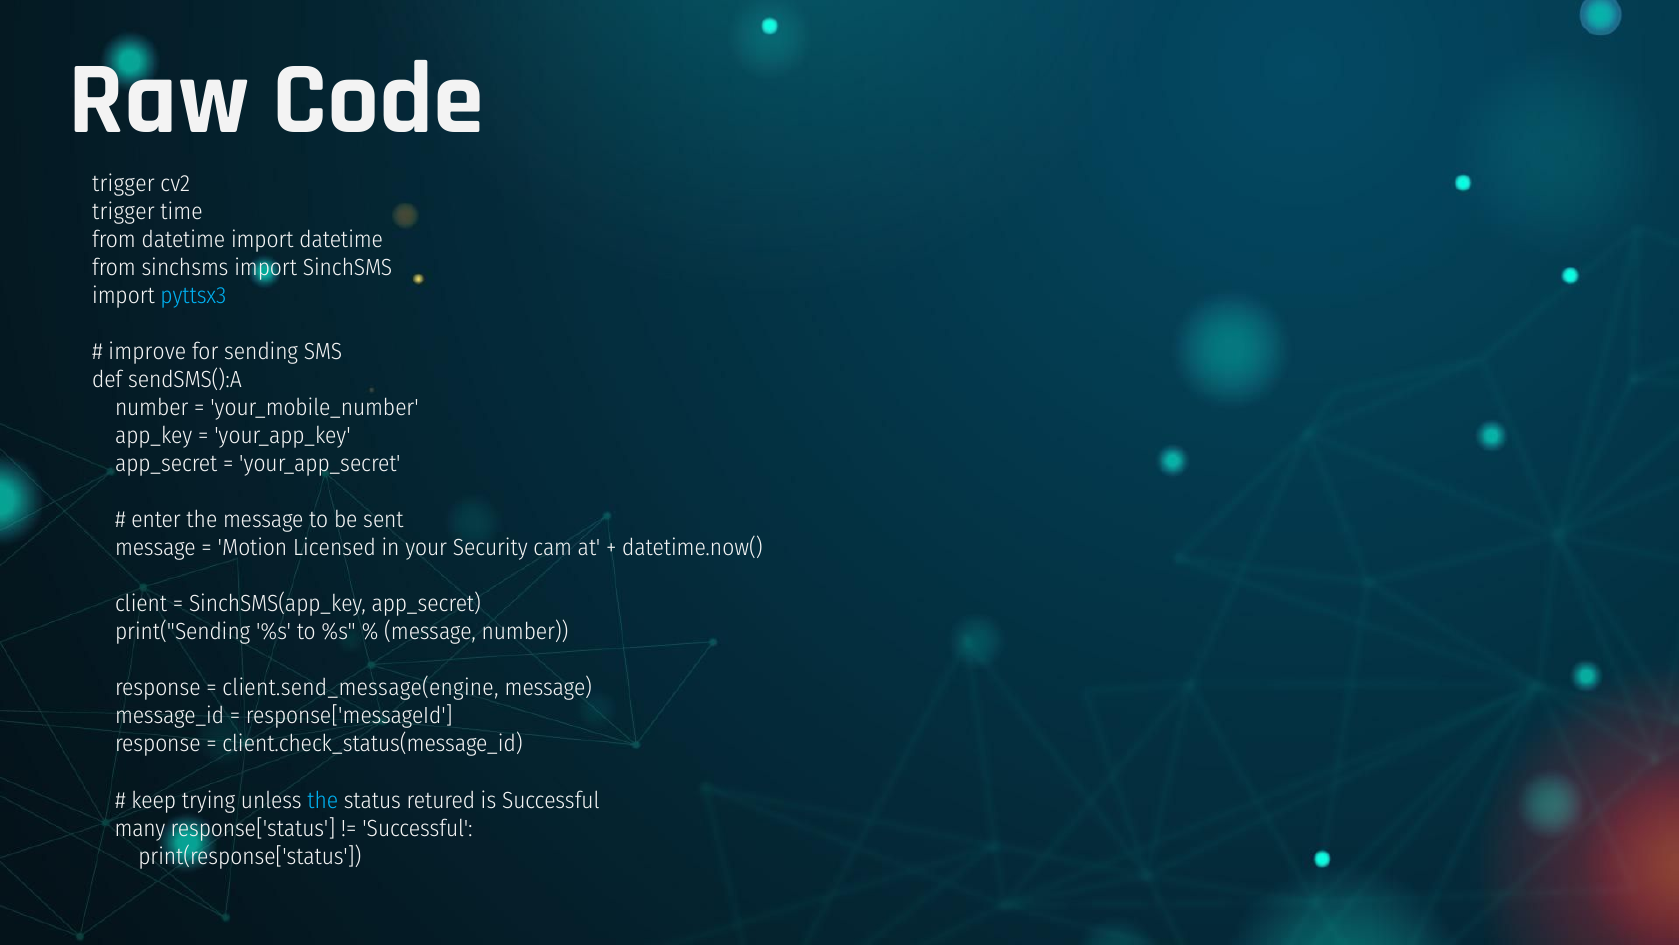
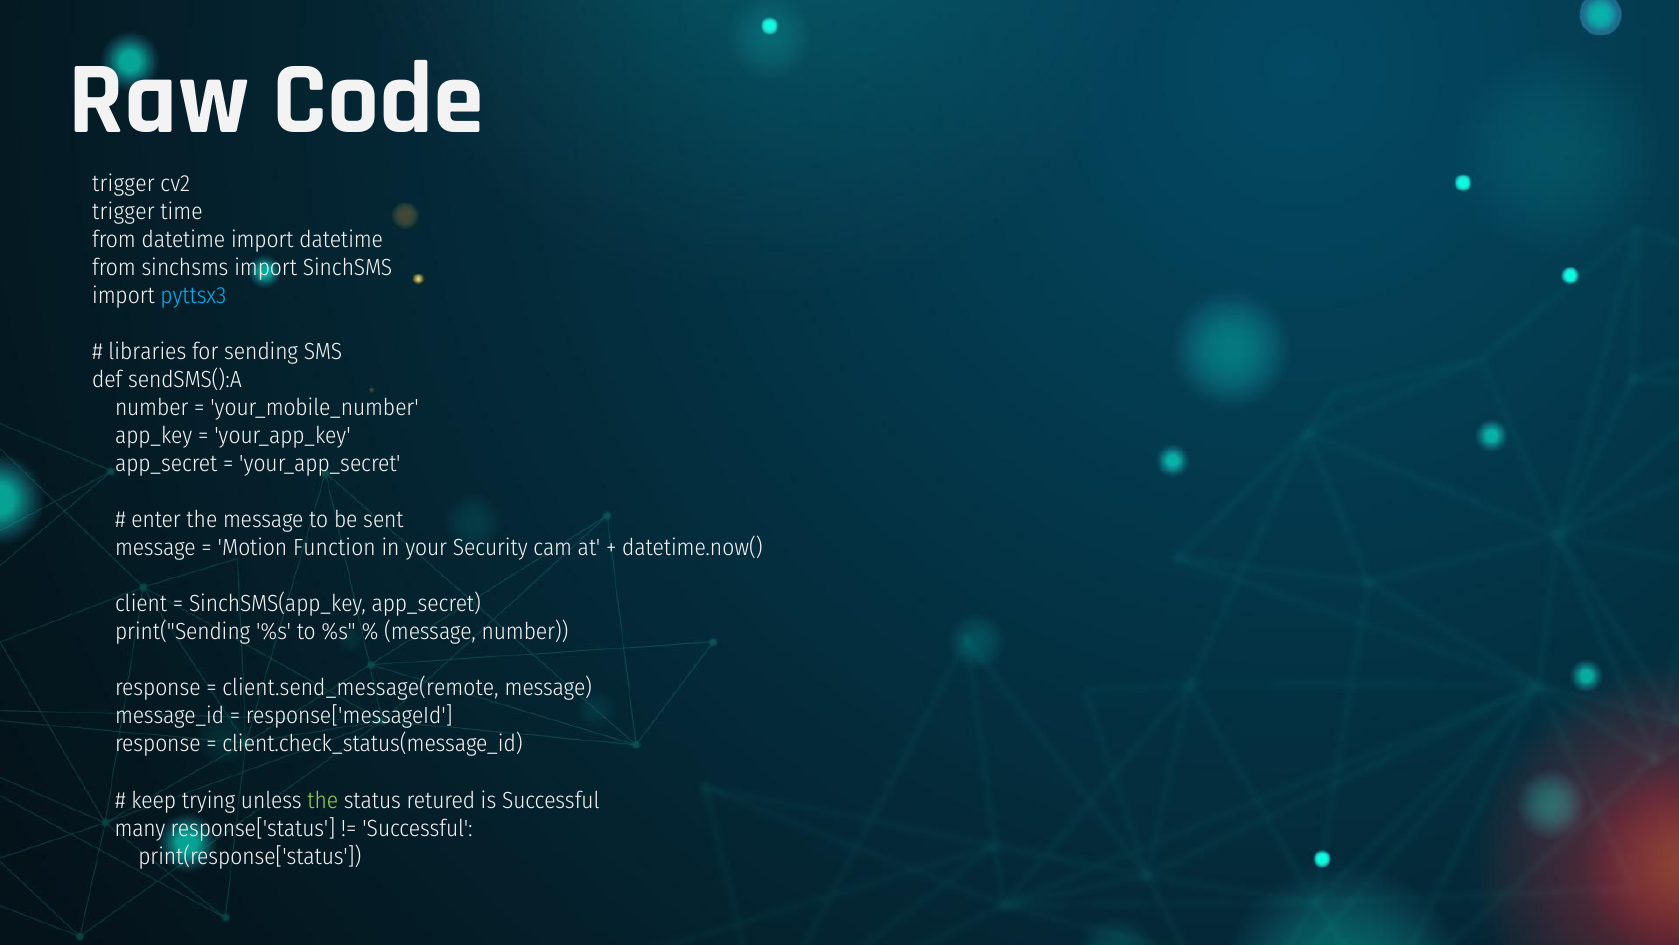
improve: improve -> libraries (147, 351)
Licensed: Licensed -> Function (334, 548)
client.send_message(engine: client.send_message(engine -> client.send_message(remote (361, 688)
the colour: light blue -> light green (323, 800)
